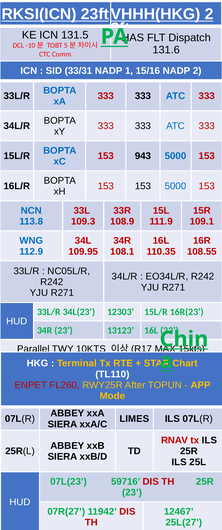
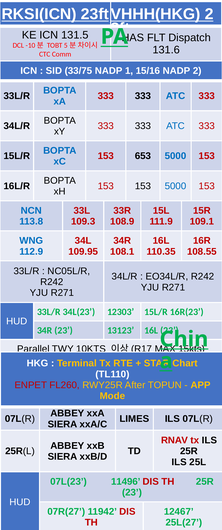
33/31: 33/31 -> 33/75 (78, 71)
943: 943 -> 653 (143, 156)
59716: 59716 -> 11496 (126, 483)
